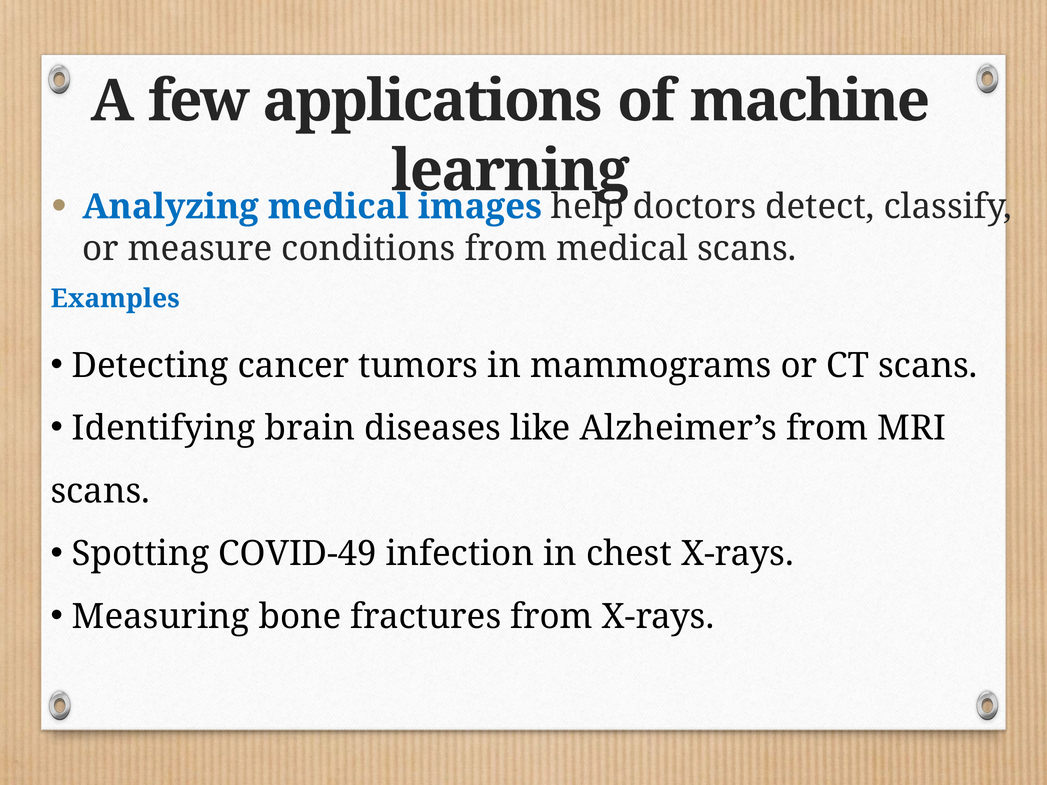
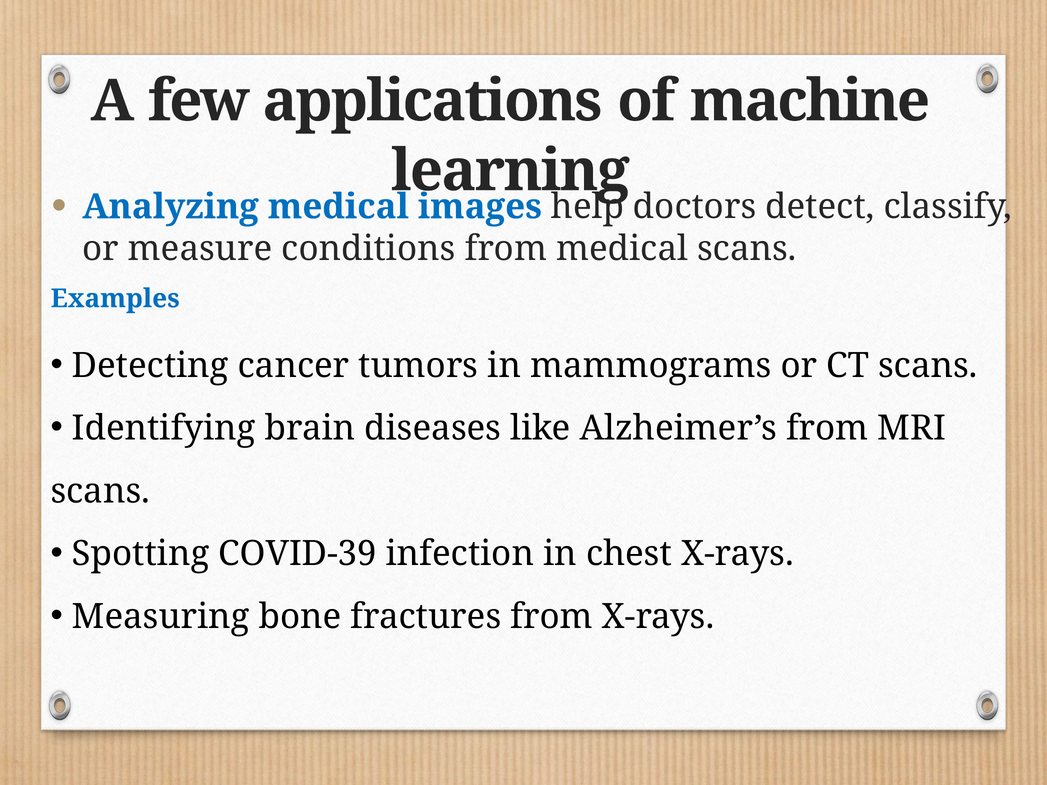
COVID-49: COVID-49 -> COVID-39 (298, 554)
